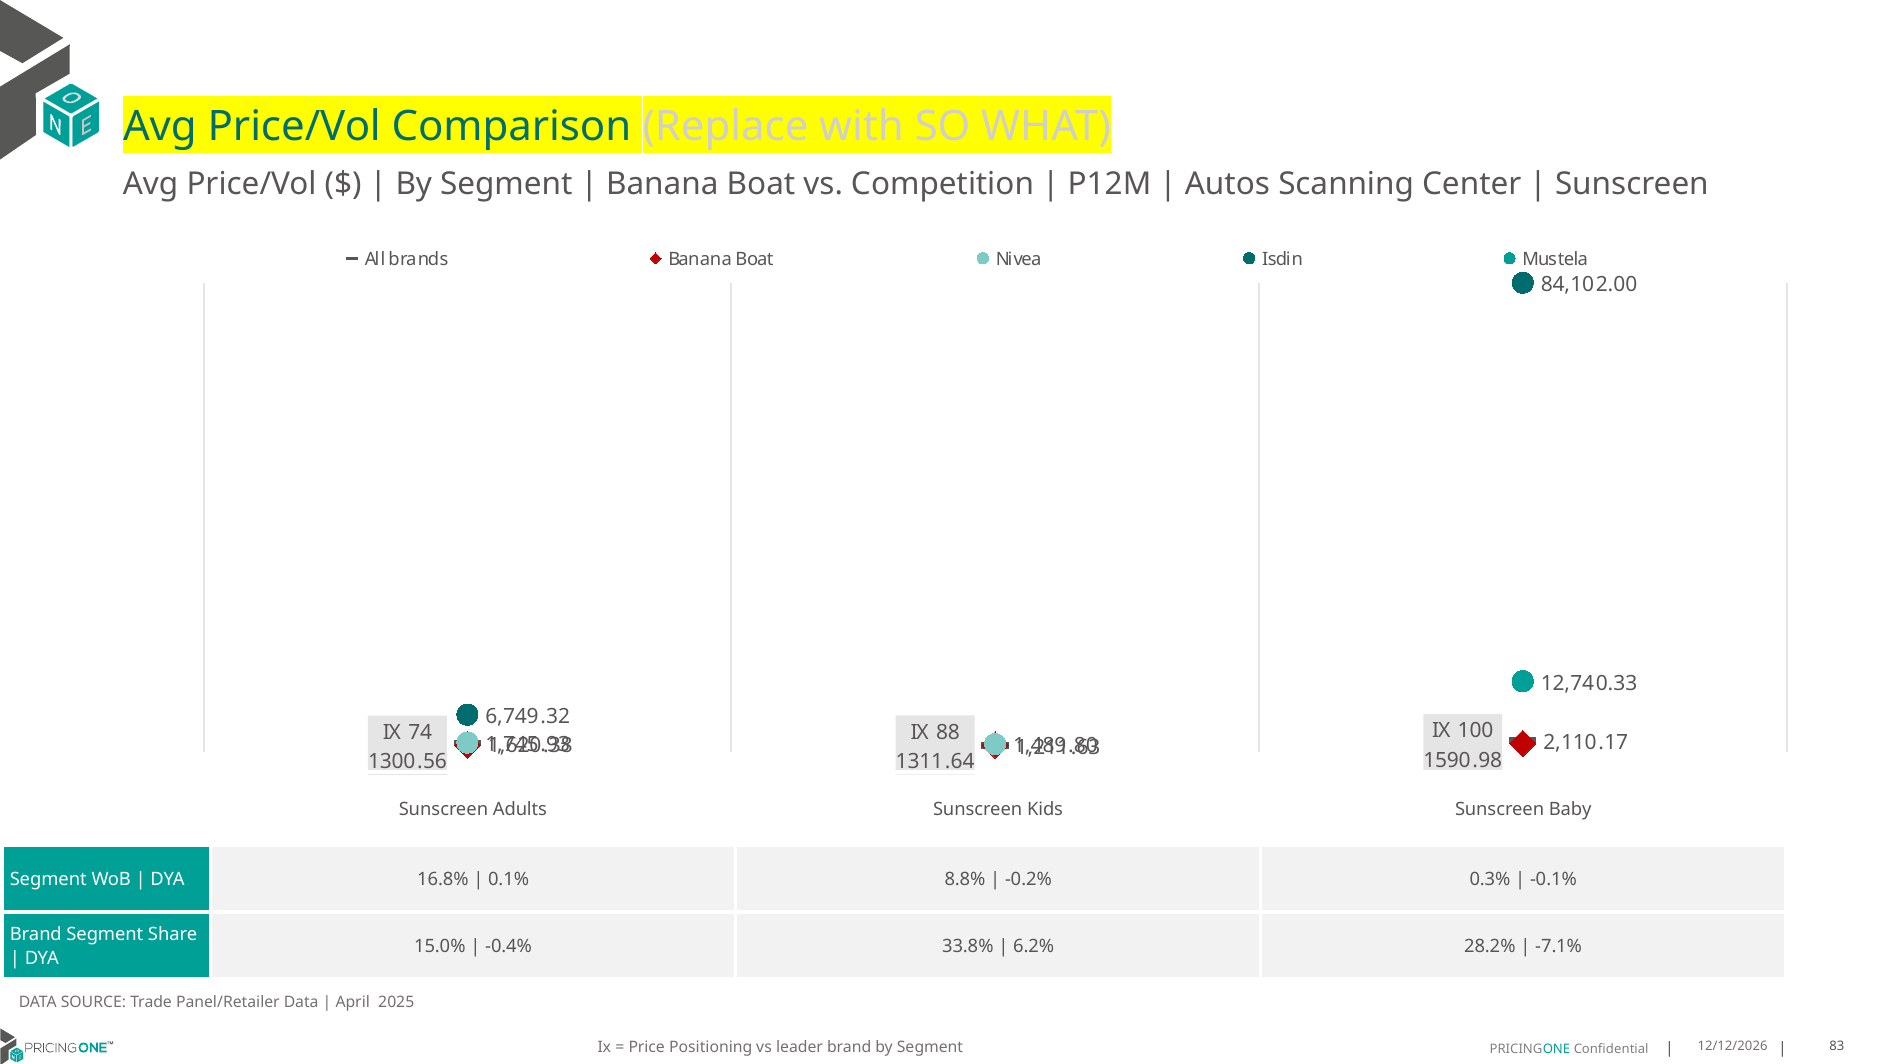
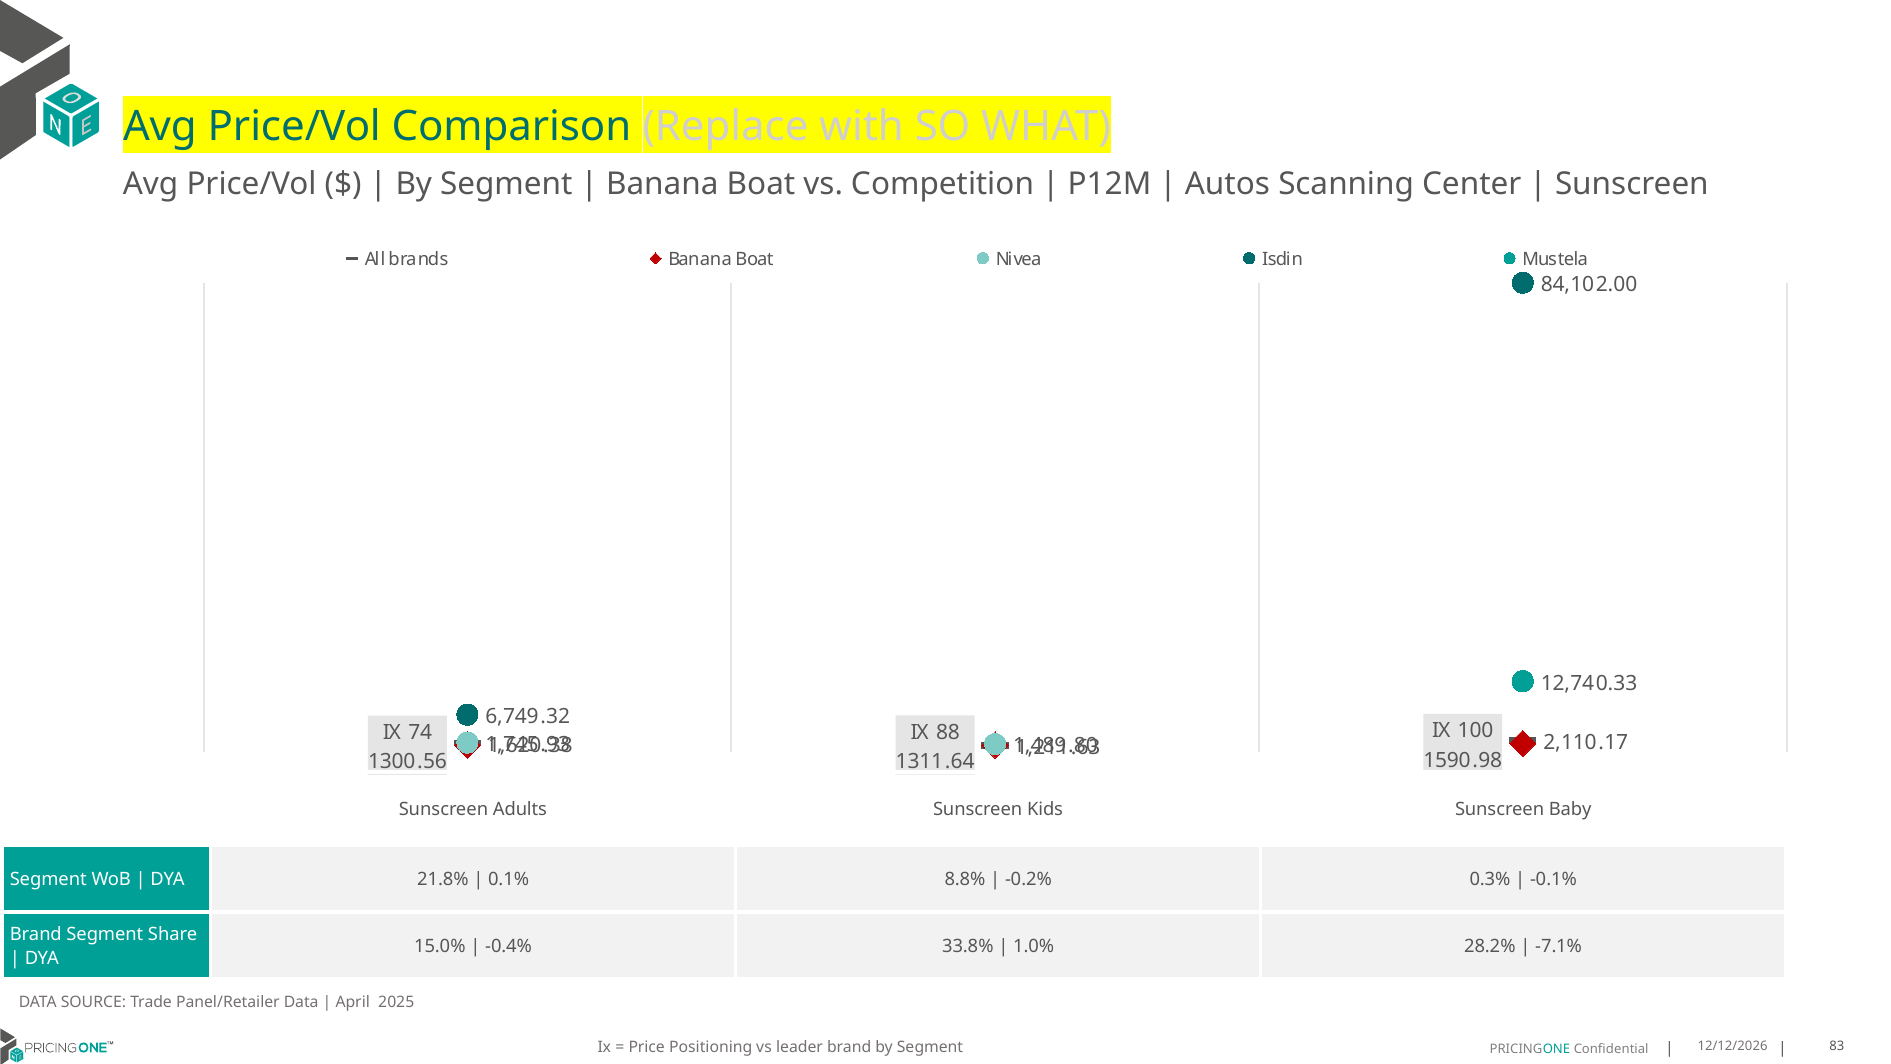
16.8%: 16.8% -> 21.8% (443, 879)
6.2%: 6.2% -> 1.0% (1034, 946)
